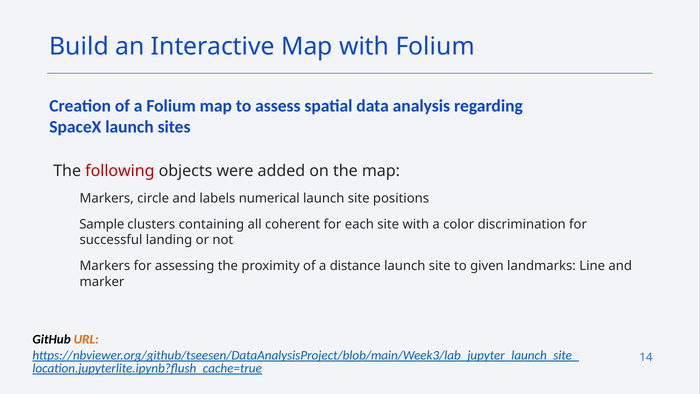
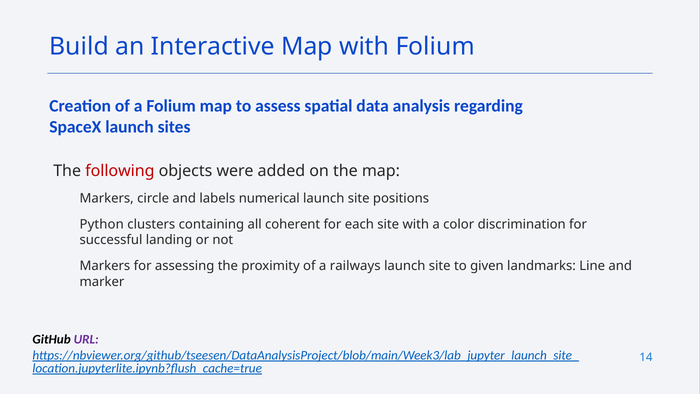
Sample: Sample -> Python (102, 224)
distance: distance -> railways (355, 266)
URL colour: orange -> purple (86, 339)
